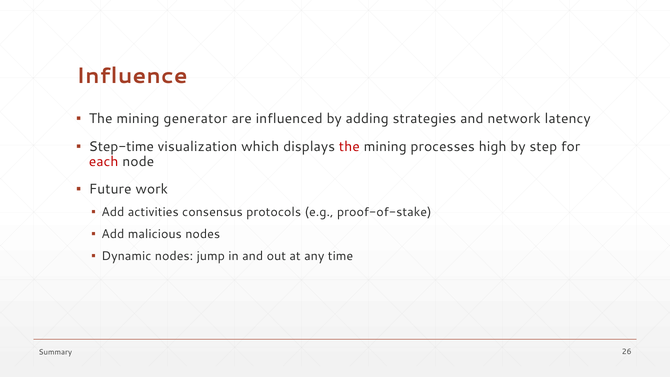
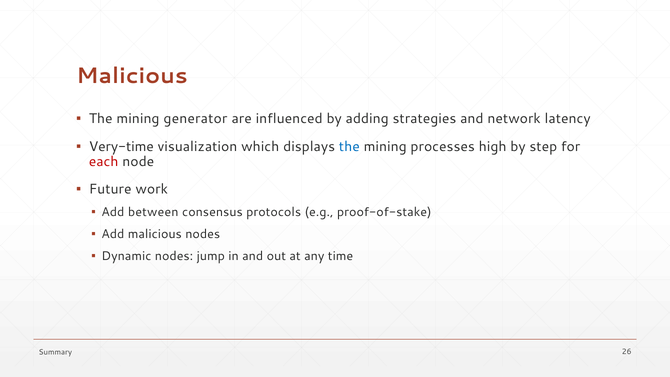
Influence: Influence -> Malicious (132, 76)
Step-time: Step-time -> Very-time (121, 146)
the colour: red -> blue (349, 146)
activities: activities -> between (153, 212)
